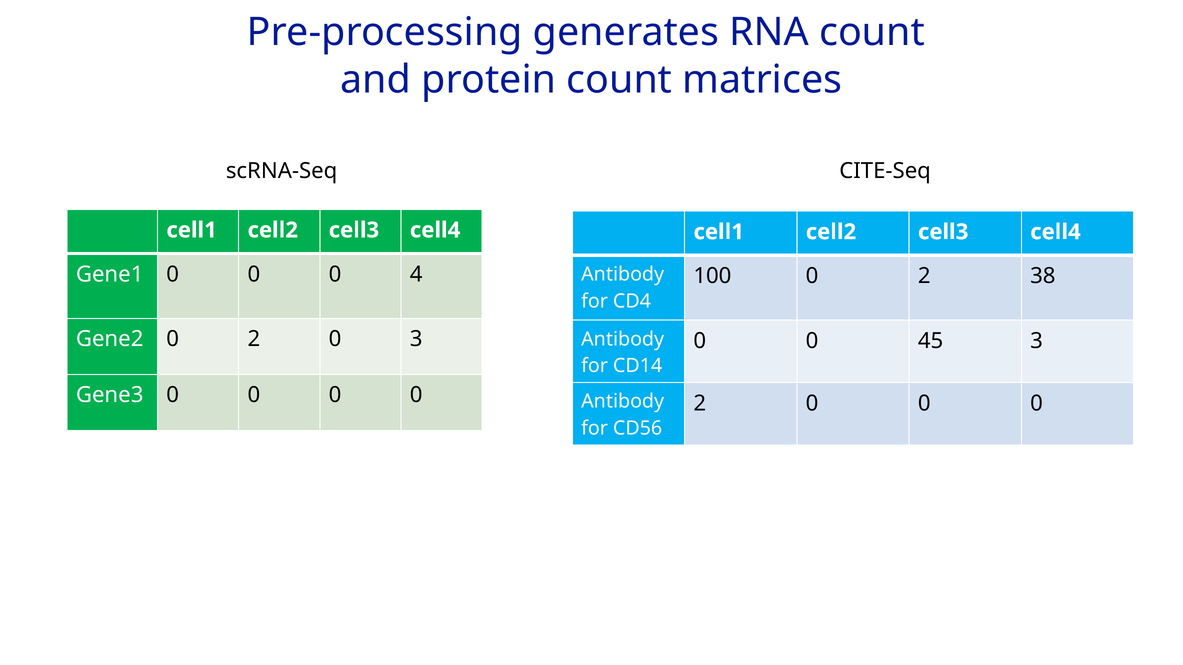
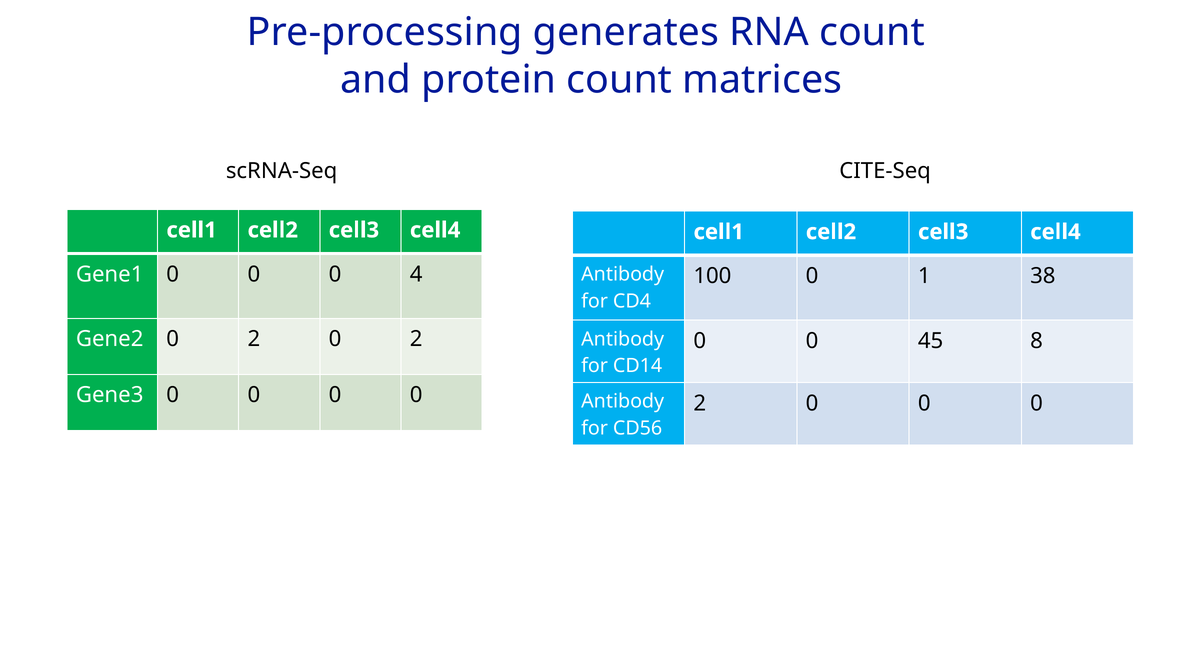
100 0 2: 2 -> 1 (924, 276)
2 0 3: 3 -> 2 (416, 339)
45 3: 3 -> 8 (1037, 341)
